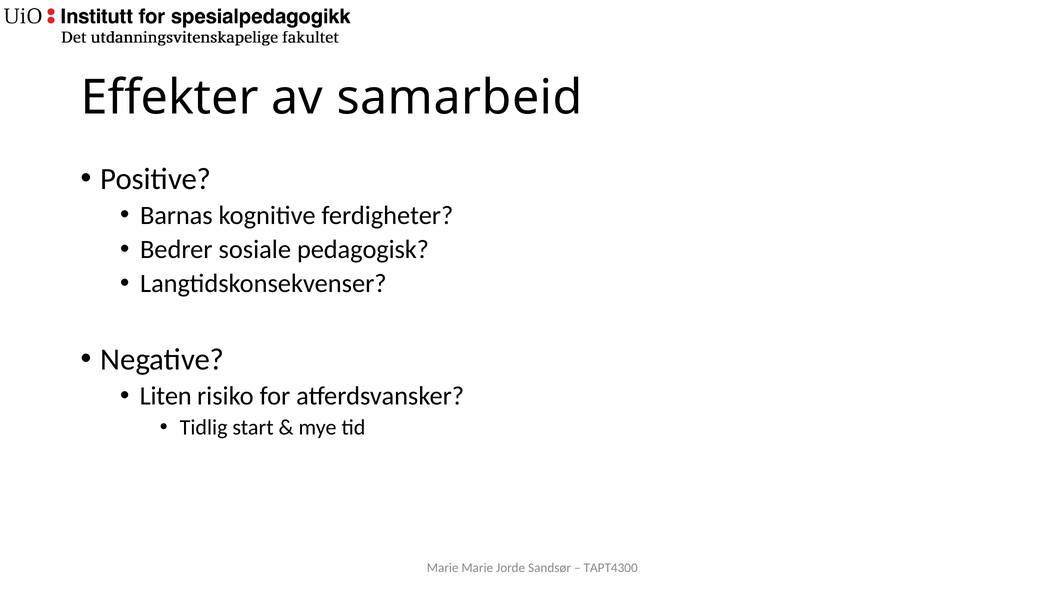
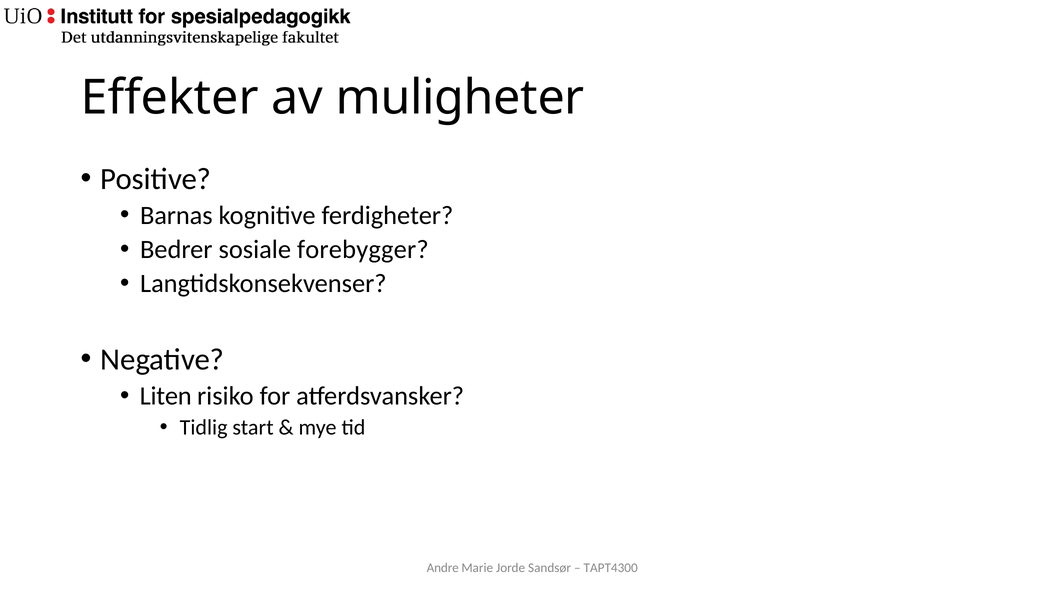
samarbeid: samarbeid -> muligheter (460, 98)
pedagogisk: pedagogisk -> forebygger (363, 249)
Marie: Marie -> Andre (443, 568)
